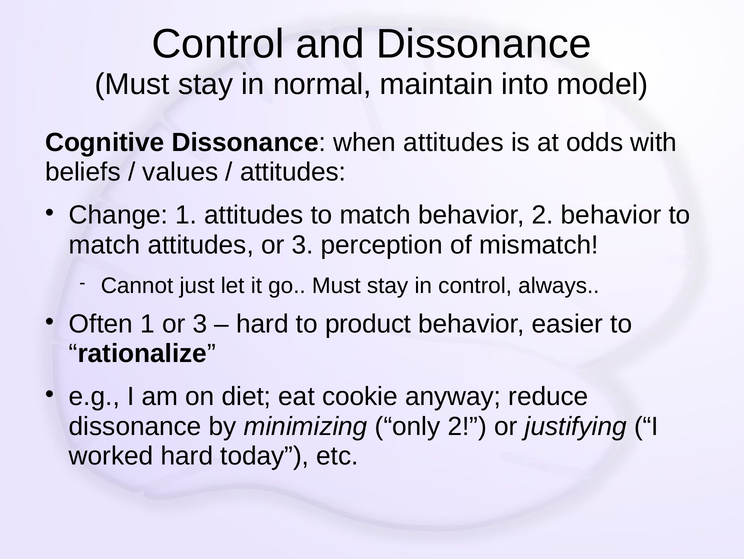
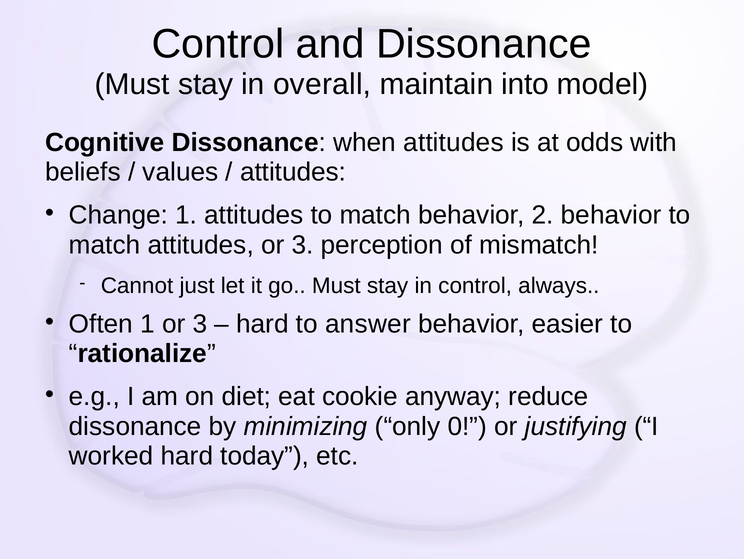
normal: normal -> overall (322, 84)
product: product -> answer (368, 324)
only 2: 2 -> 0 (467, 426)
